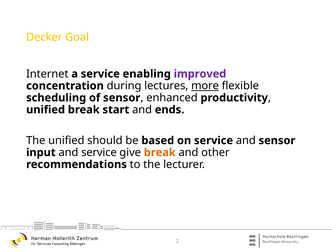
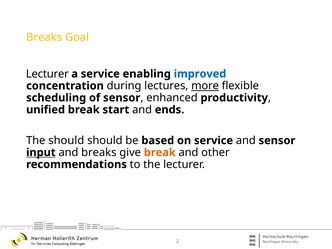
Decker: Decker -> Breaks (44, 37)
Internet: Internet -> Lecturer (47, 74)
improved colour: purple -> blue (200, 74)
The unified: unified -> should (66, 141)
input underline: none -> present (41, 152)
and service: service -> breaks (99, 152)
